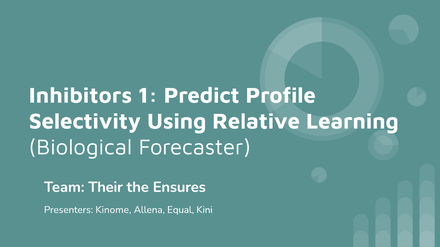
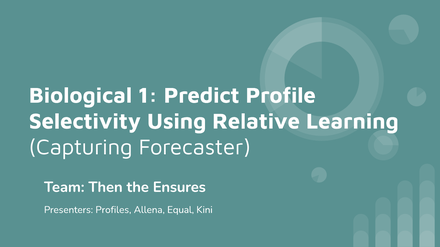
Inhibitors: Inhibitors -> Biological (80, 96)
Biological: Biological -> Capturing (81, 147)
Their: Their -> Then (105, 187)
Kinome: Kinome -> Profiles (113, 210)
